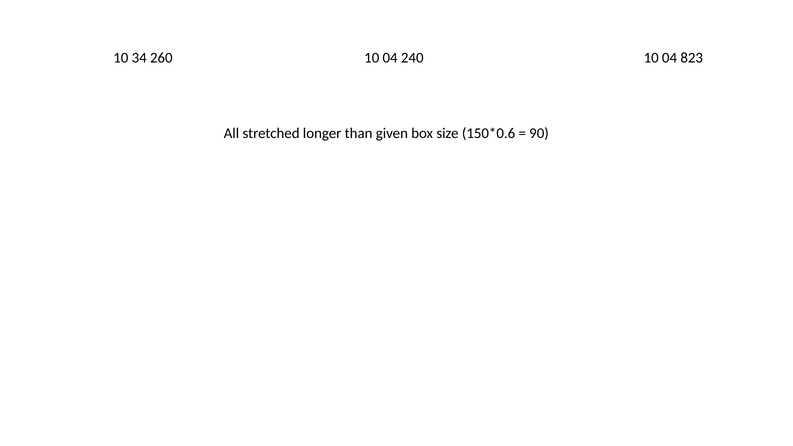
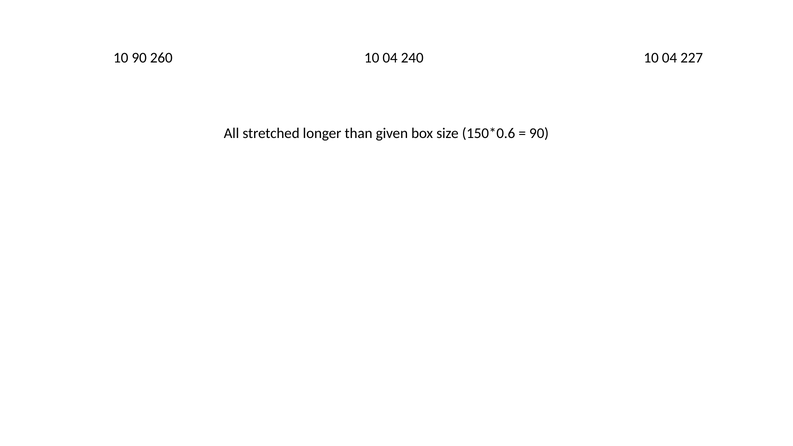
10 34: 34 -> 90 (139, 58)
823: 823 -> 227 (692, 58)
